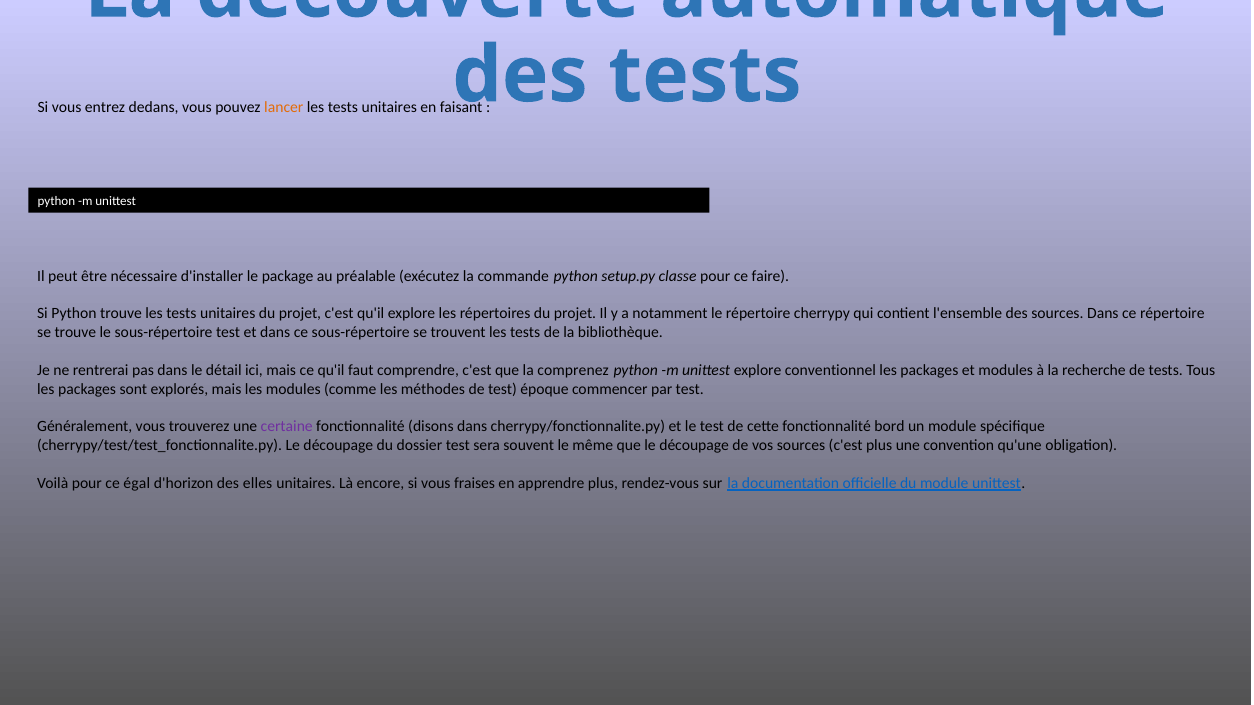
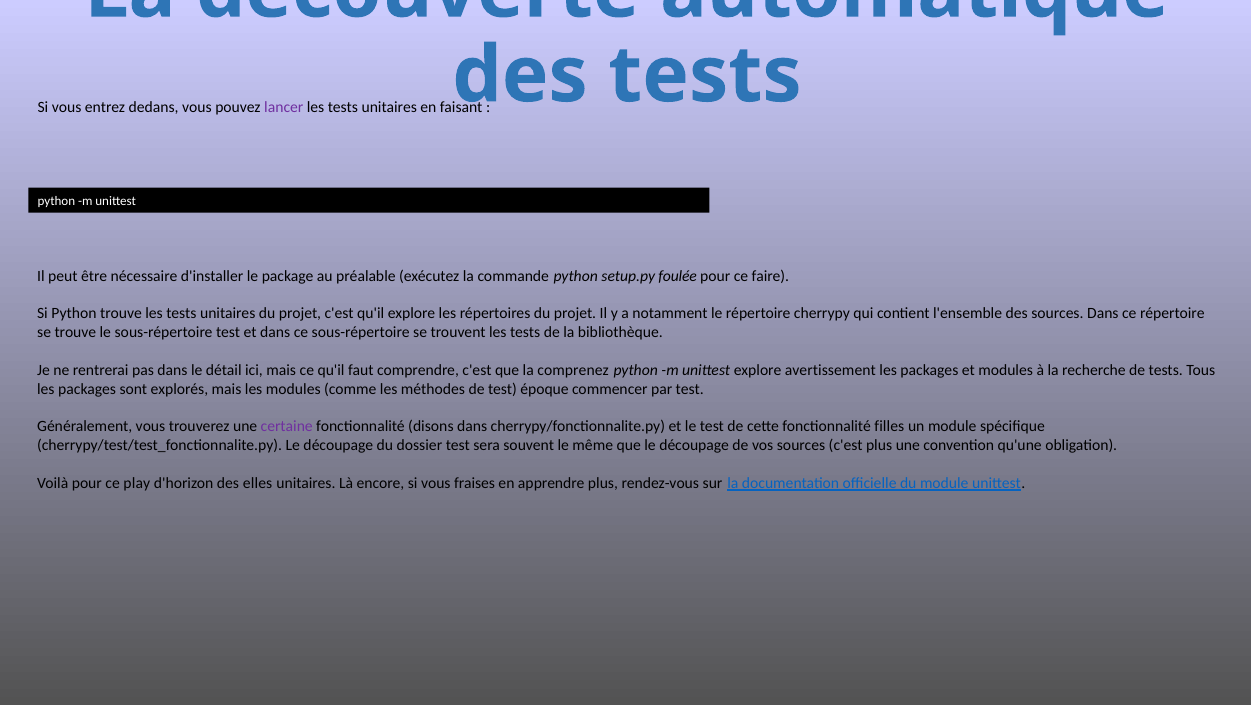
lancer colour: orange -> purple (284, 107)
classe: classe -> foulée (678, 276)
conventionnel: conventionnel -> avertissement (830, 370)
bord: bord -> filles (889, 427)
égal: égal -> play (137, 483)
